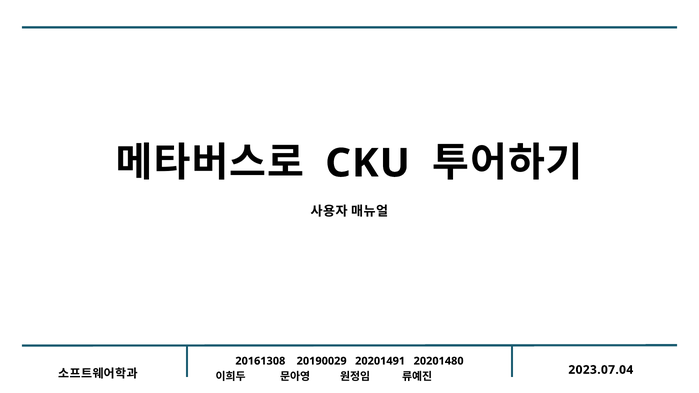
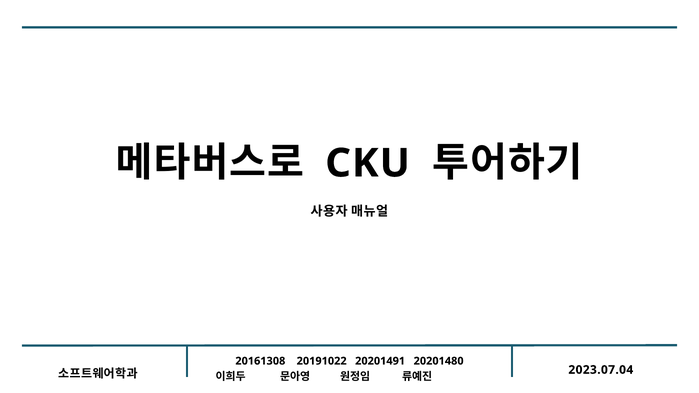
20190029: 20190029 -> 20191022 (322, 361)
